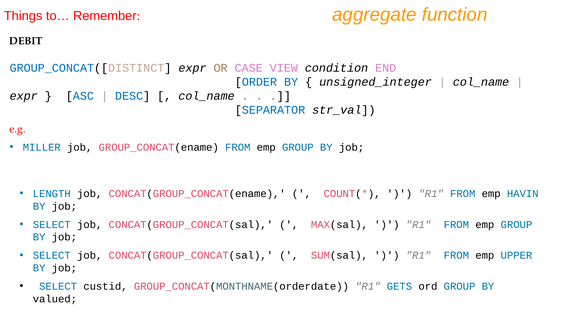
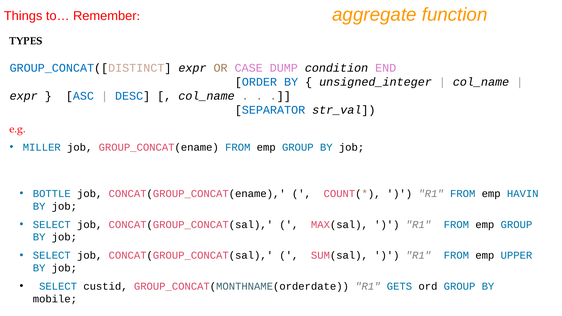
DEBIT: DEBIT -> TYPES (26, 41)
VIEW: VIEW -> DUMP (284, 68)
LENGTH: LENGTH -> BOTTLE (52, 194)
valued: valued -> mobile (55, 299)
